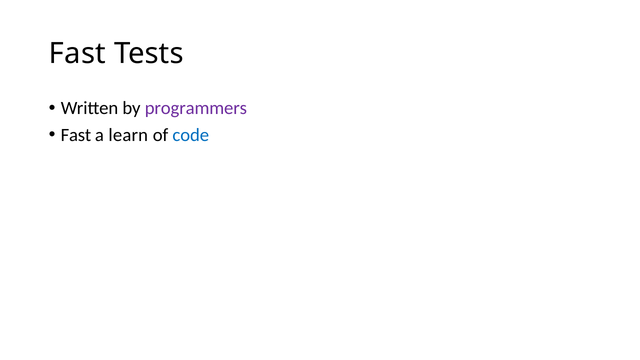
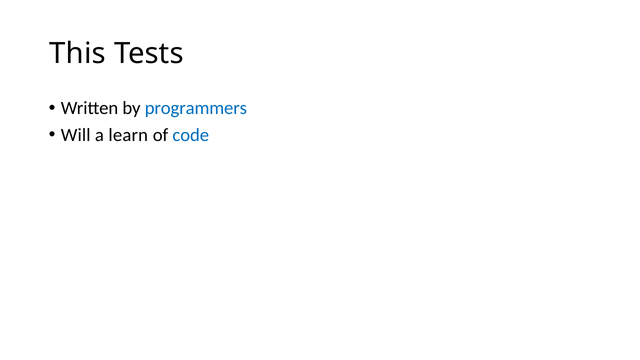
Fast: Fast -> This (77, 54)
programmers colour: purple -> blue (196, 108)
Fast: Fast -> Will (76, 135)
